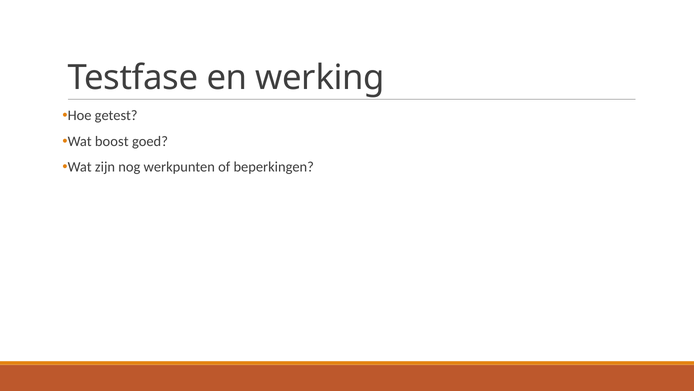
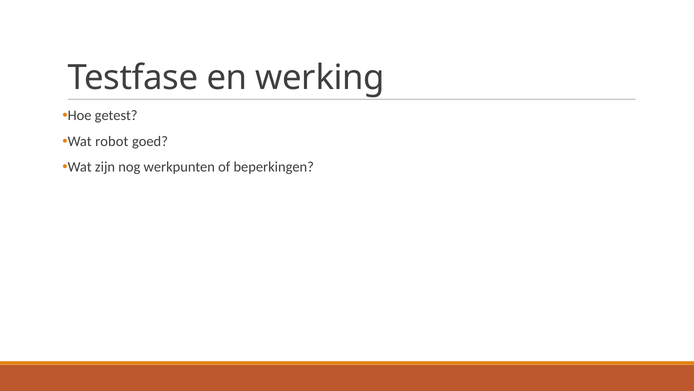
boost: boost -> robot (112, 141)
